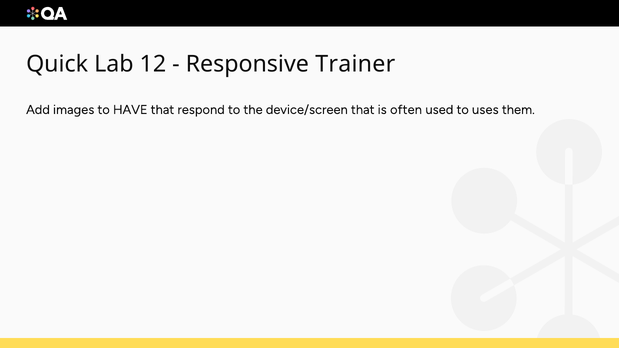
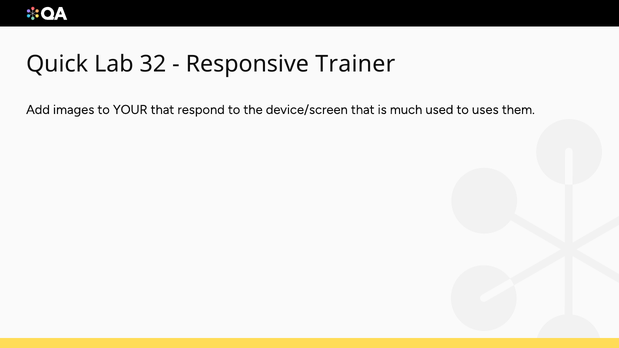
12: 12 -> 32 (153, 64)
HAVE: HAVE -> YOUR (130, 110)
often: often -> much (406, 110)
